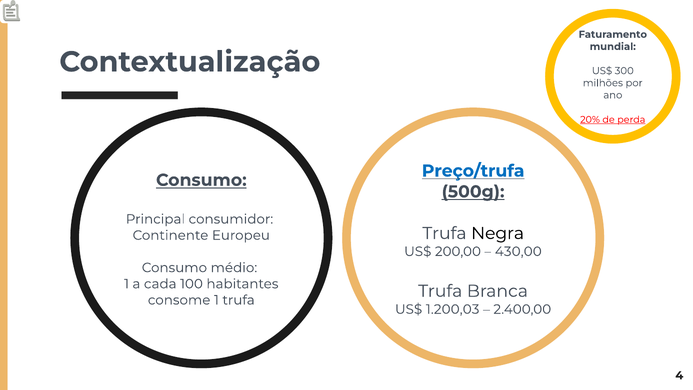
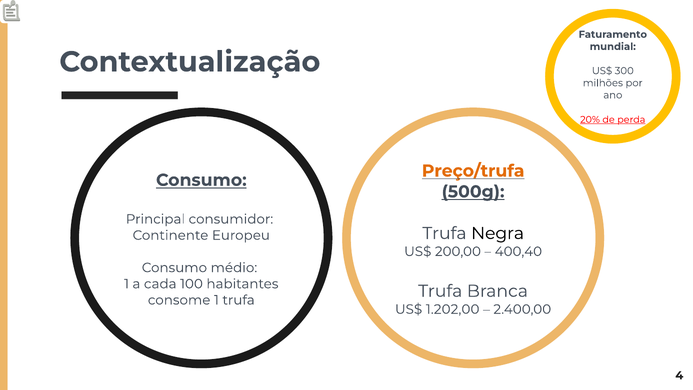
Preço/trufa colour: blue -> orange (473, 171)
430,00: 430,00 -> 400,40 (518, 251)
1.200,03: 1.200,03 -> 1.202,00 (453, 309)
